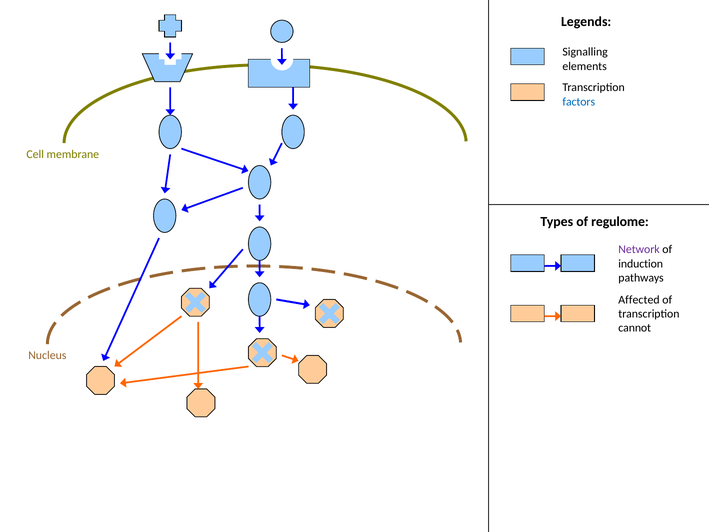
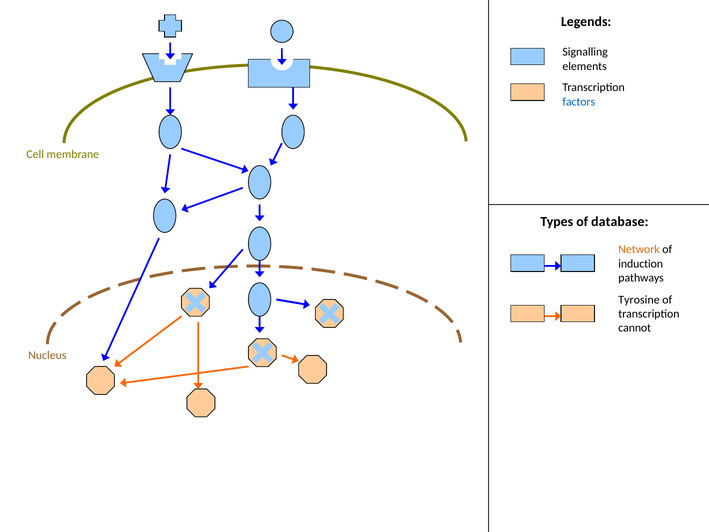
regulome: regulome -> database (620, 221)
Network colour: purple -> orange (639, 249)
Affected: Affected -> Tyrosine (639, 300)
